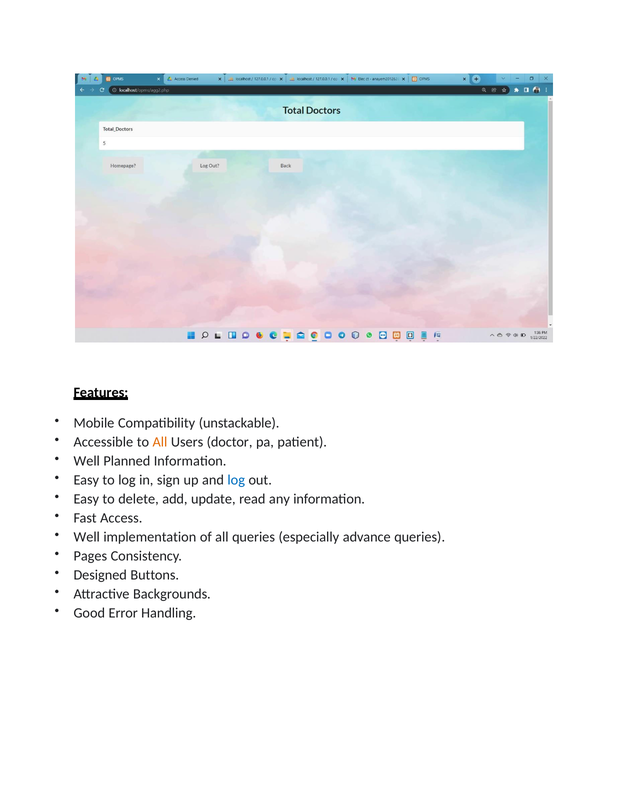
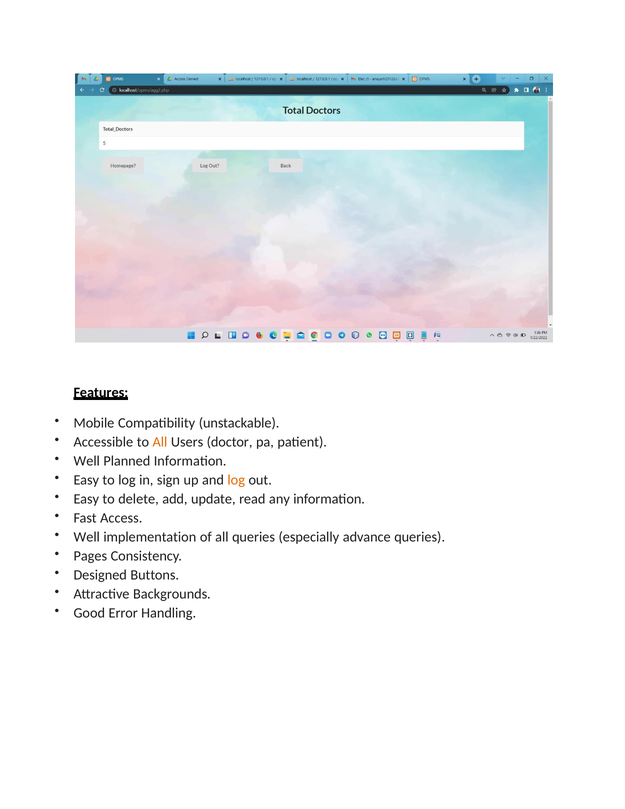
log colour: blue -> orange (236, 480)
